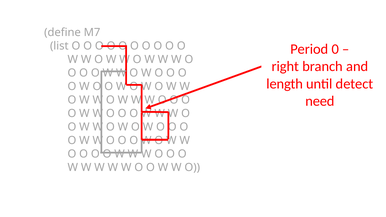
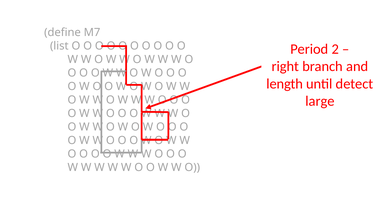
0: 0 -> 2 (335, 49)
need: need -> large (320, 101)
